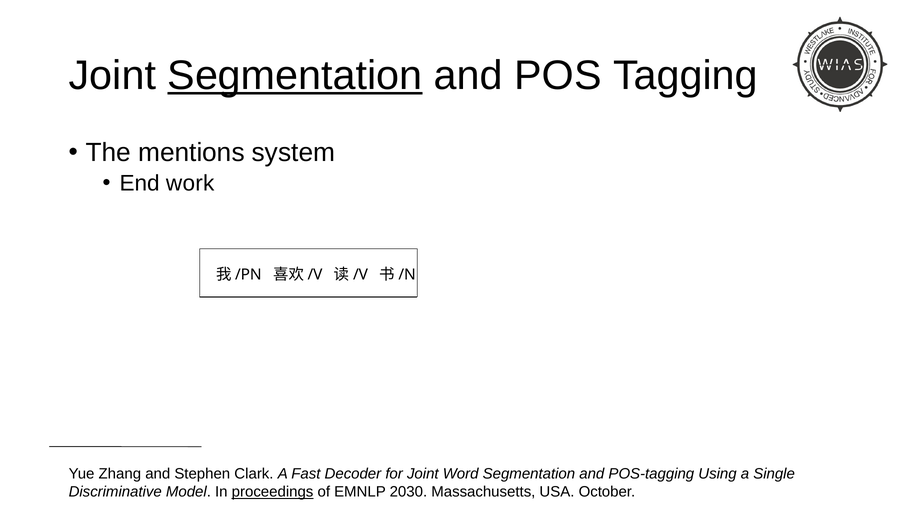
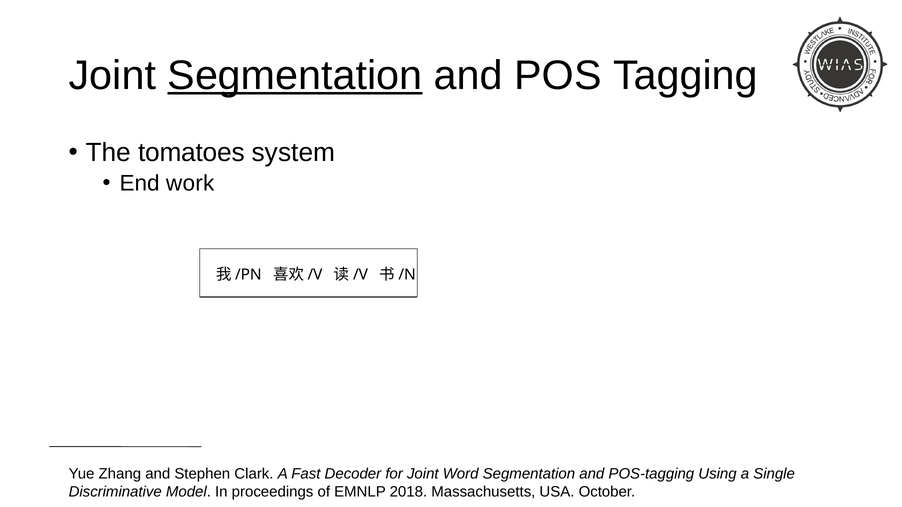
mentions: mentions -> tomatoes (192, 153)
proceedings underline: present -> none (273, 492)
2030: 2030 -> 2018 (408, 492)
